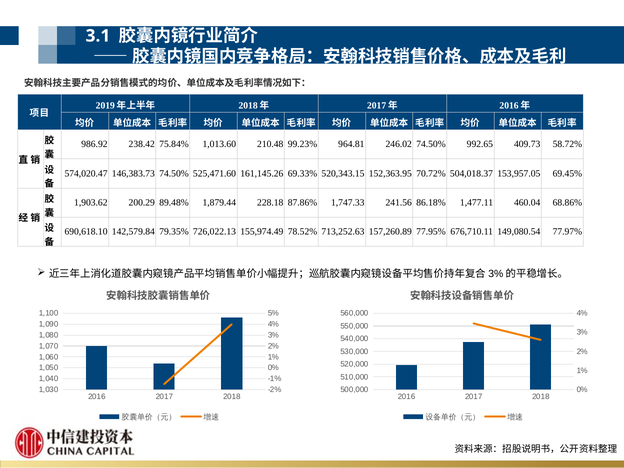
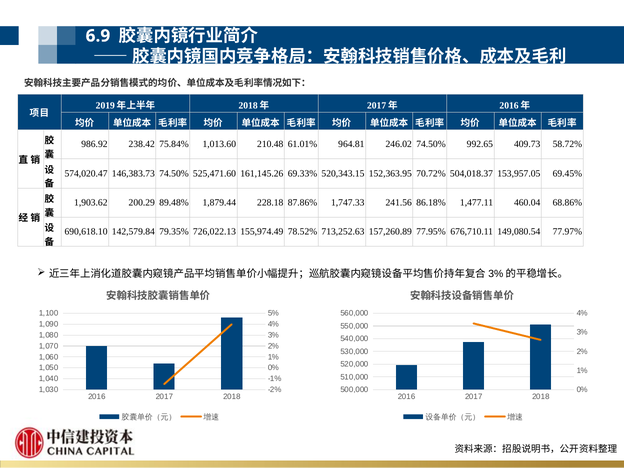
3.1: 3.1 -> 6.9 (98, 36)
99.23%: 99.23% -> 61.01% (302, 144)
